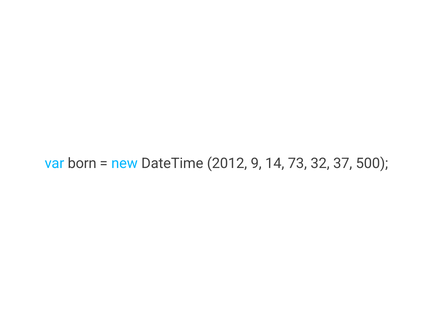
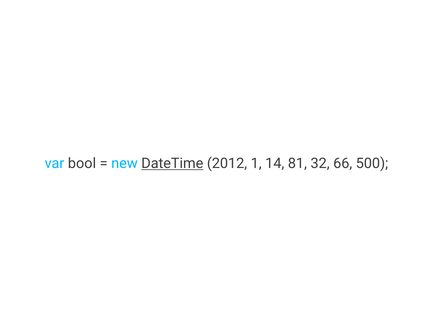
born: born -> bool (82, 163)
DateTime underline: none -> present (172, 163)
9: 9 -> 1 (256, 163)
73: 73 -> 81 (297, 163)
37: 37 -> 66 (343, 163)
